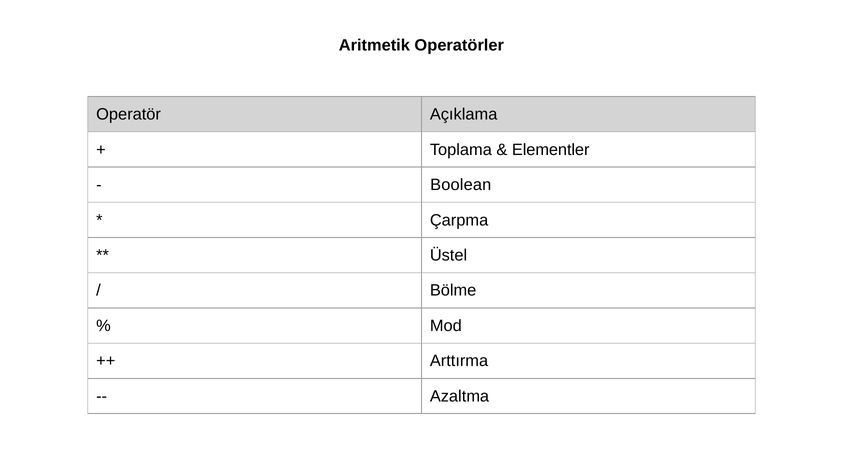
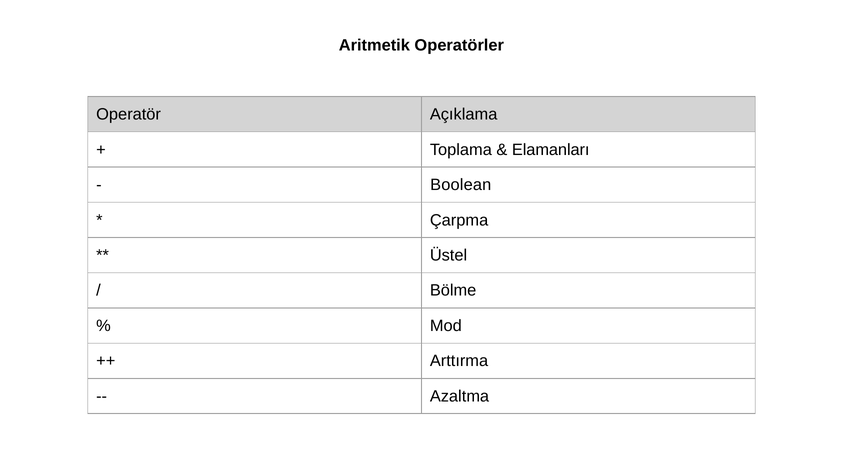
Elementler: Elementler -> Elamanları (551, 150)
